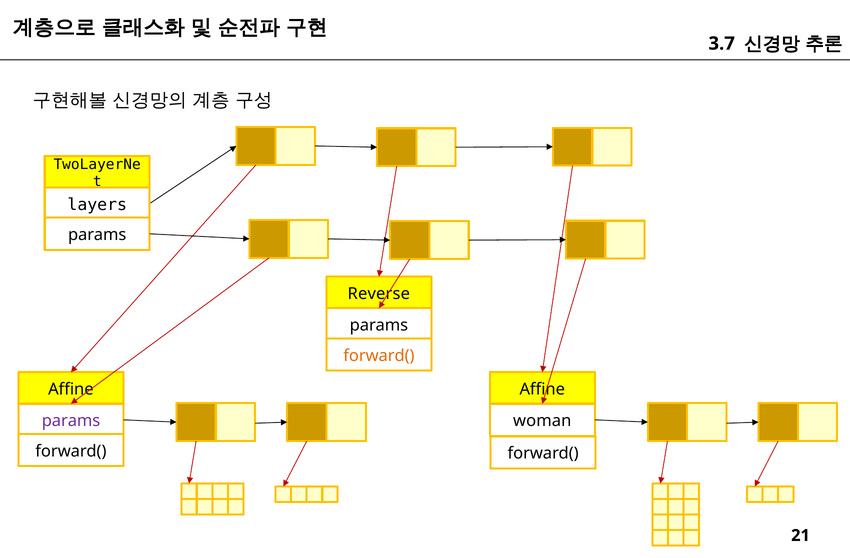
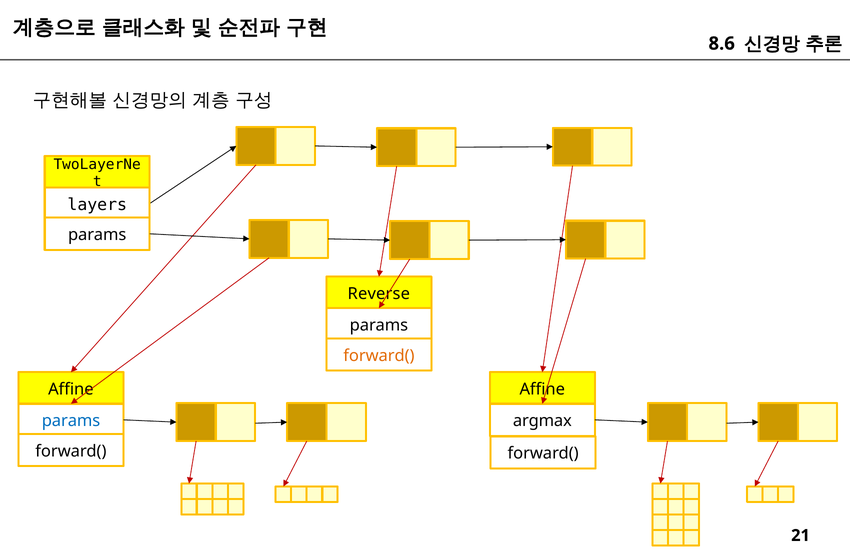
3.7: 3.7 -> 8.6 (722, 44)
params colour: purple -> blue (71, 421)
woman: woman -> argmax (542, 421)
